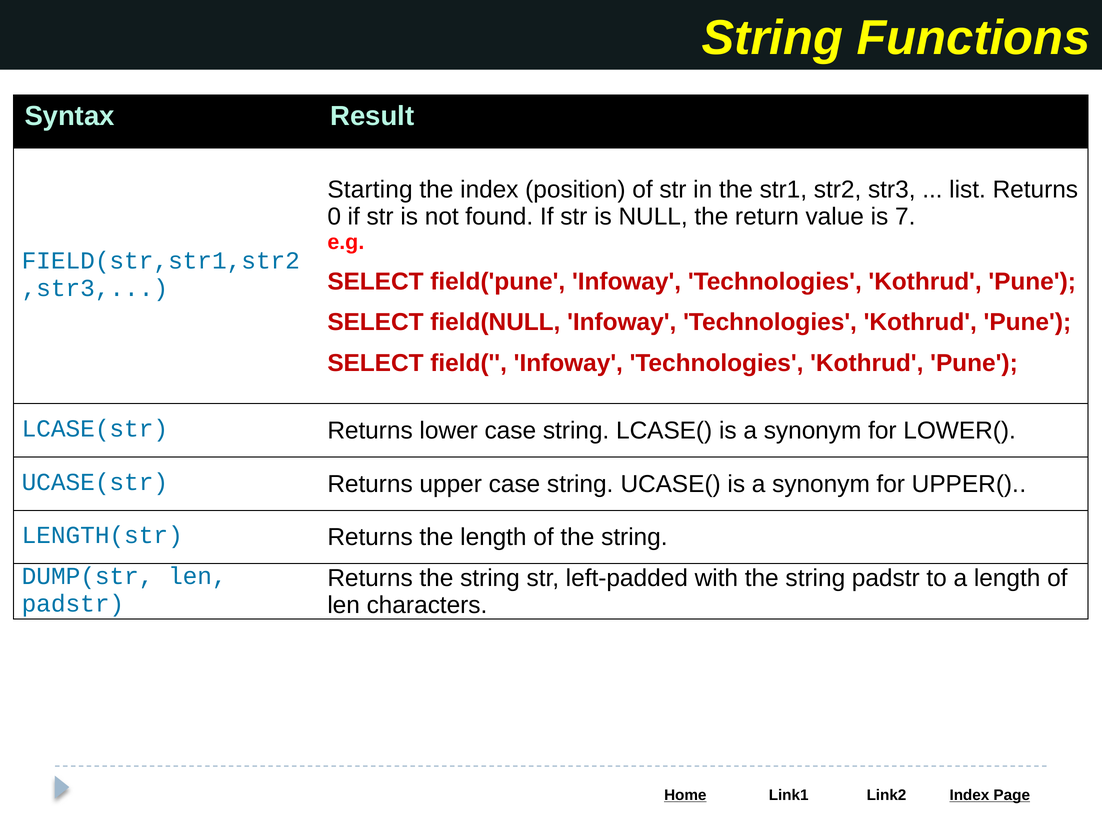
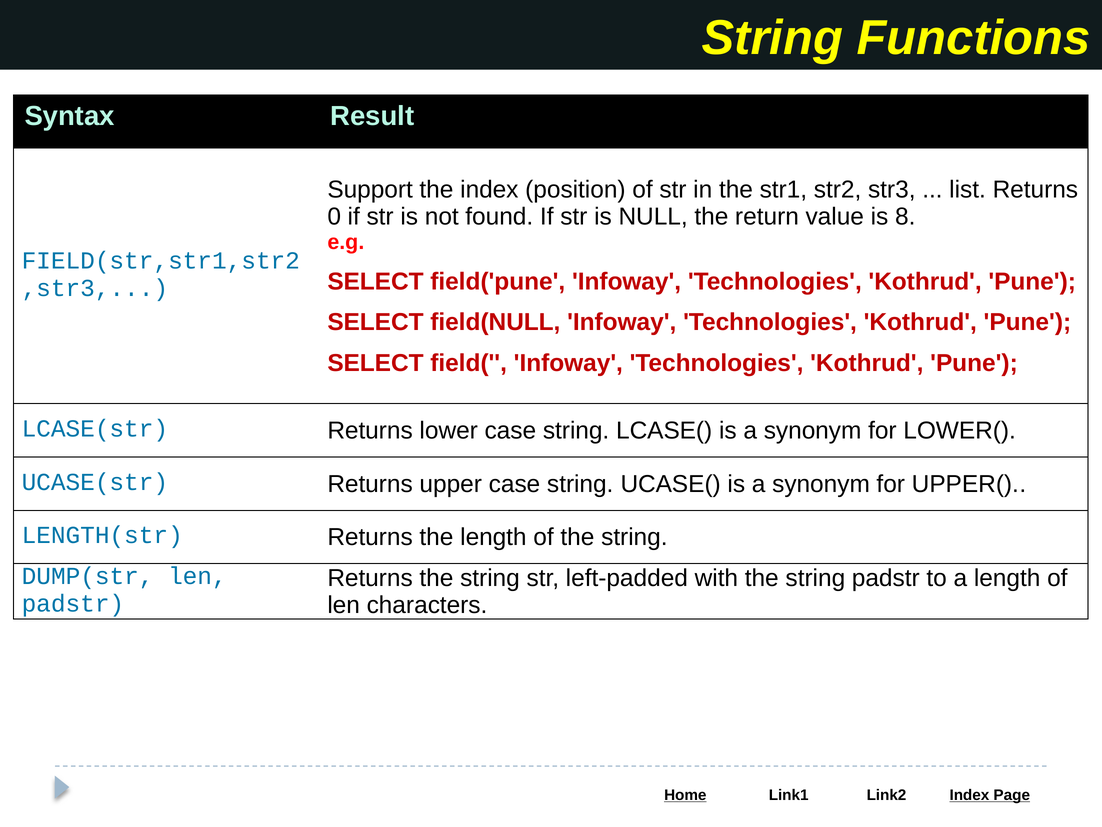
Starting: Starting -> Support (370, 189)
7: 7 -> 8 (905, 217)
